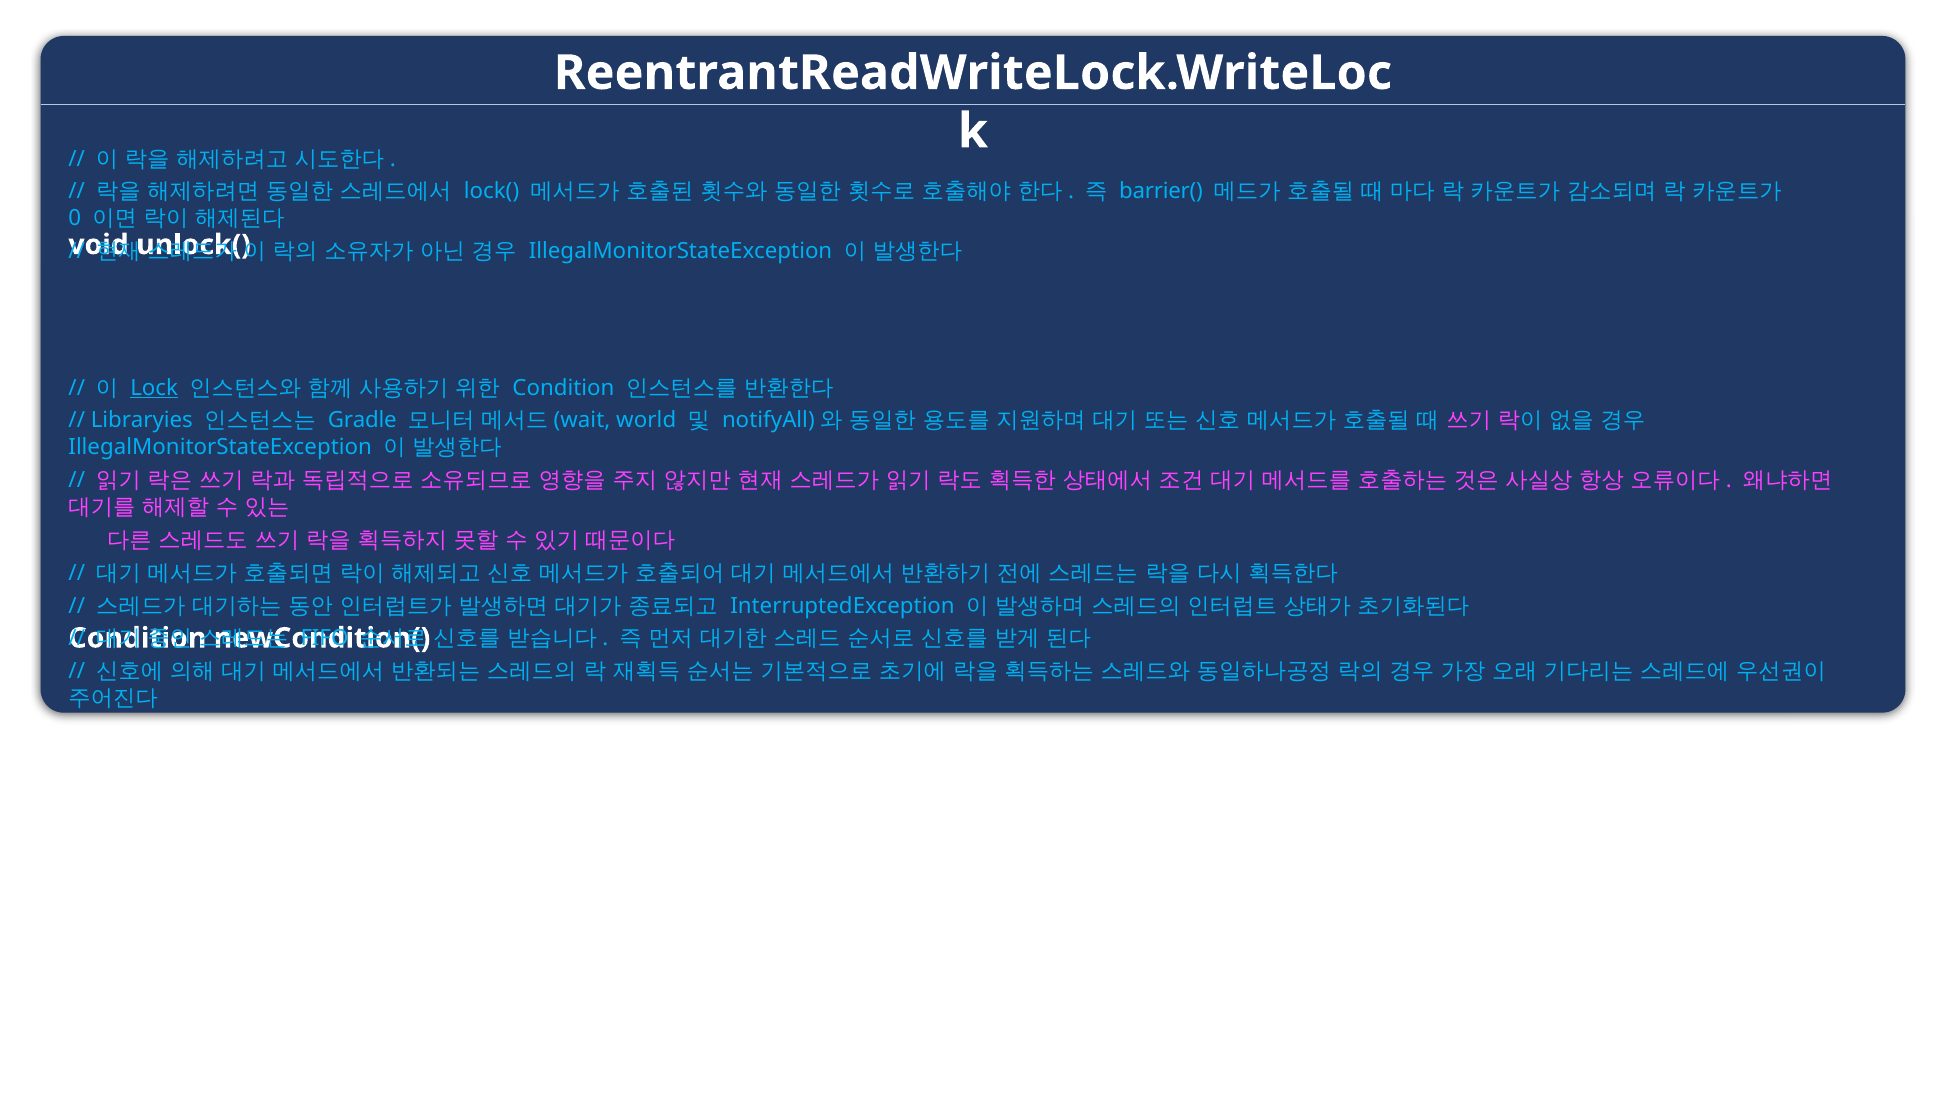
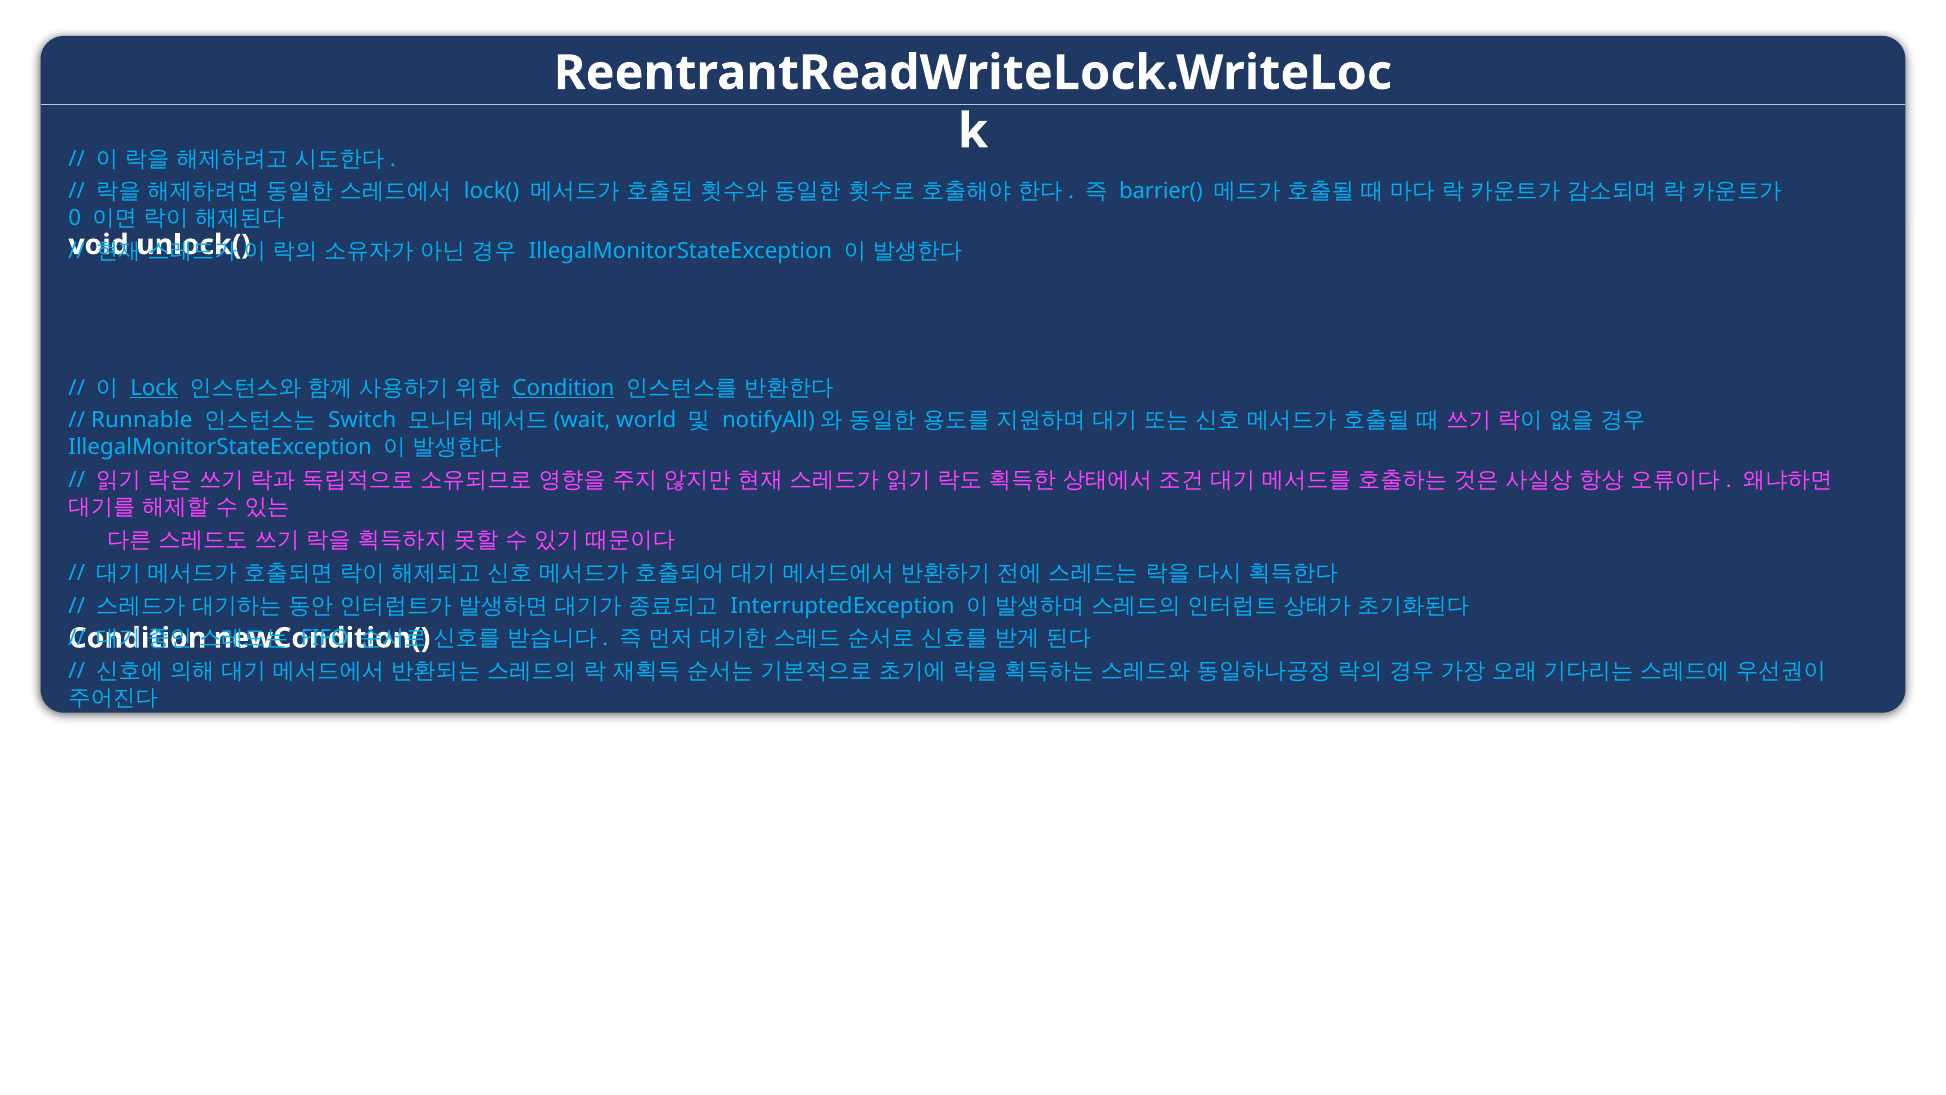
Condition underline: none -> present (563, 388)
Libraryies: Libraryies -> Runnable (142, 420)
Gradle: Gradle -> Switch (362, 420)
